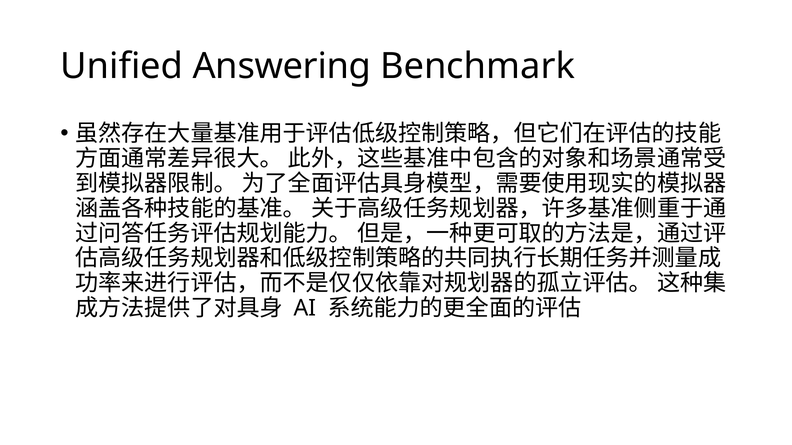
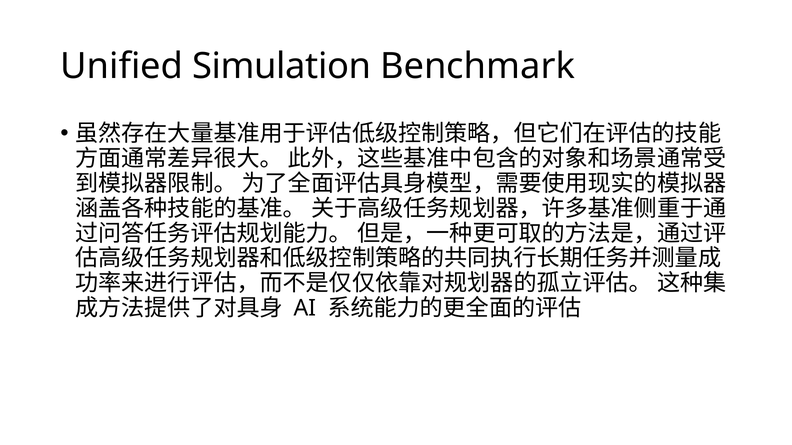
Answering: Answering -> Simulation (282, 67)
